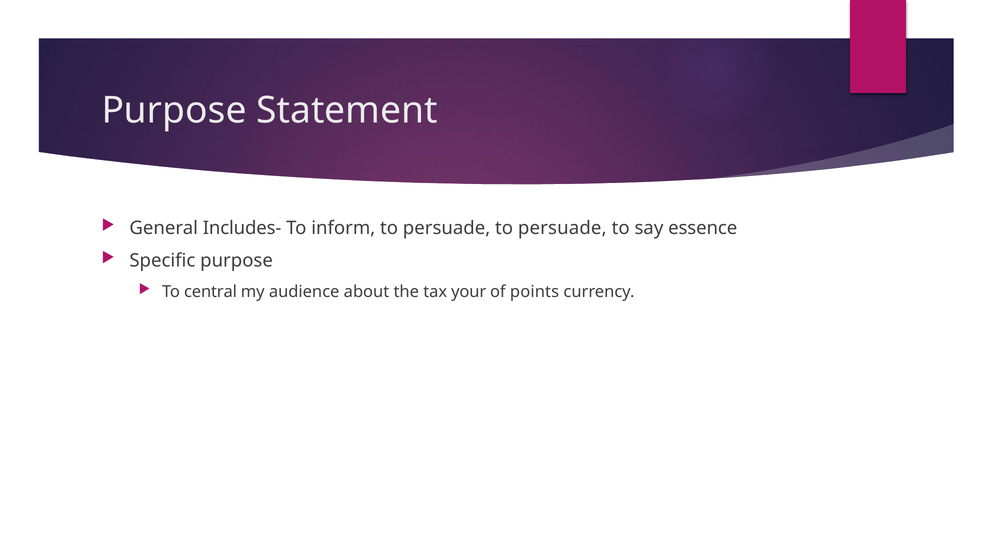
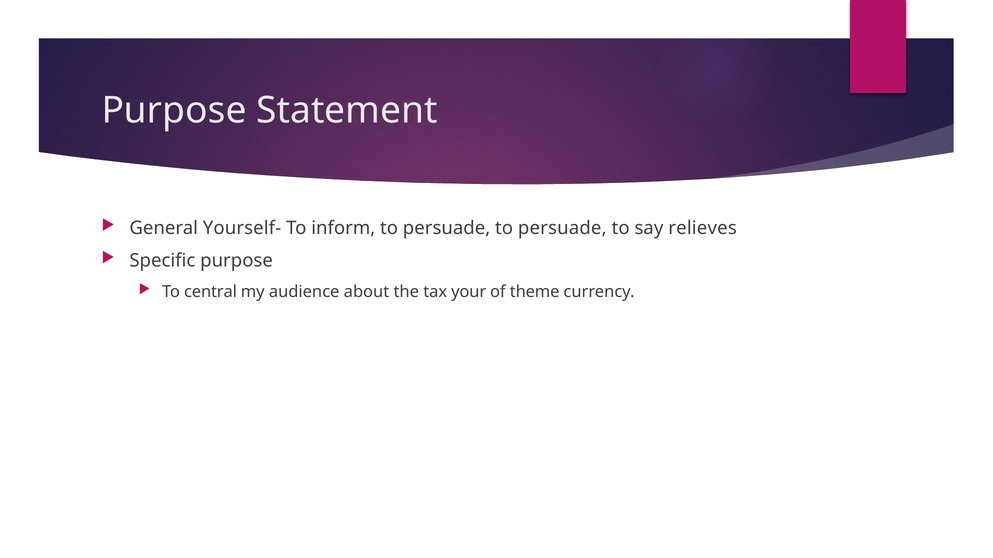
Includes-: Includes- -> Yourself- (242, 228)
essence: essence -> relieves (703, 228)
points: points -> theme (535, 292)
